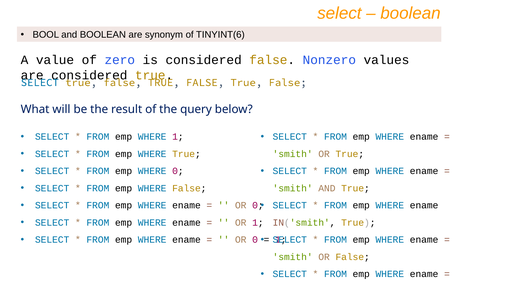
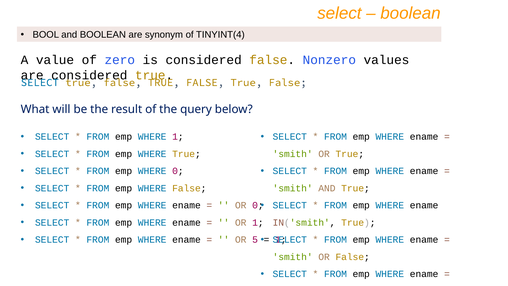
TINYINT(6: TINYINT(6 -> TINYINT(4 (220, 35)
0: 0 -> 5 (255, 240)
